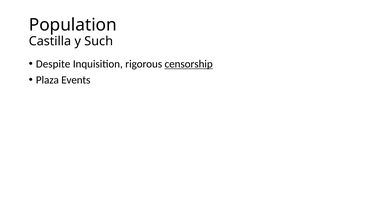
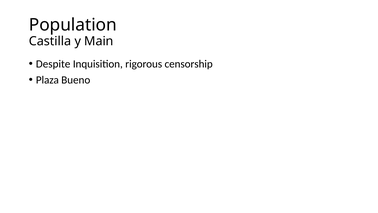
Such: Such -> Main (99, 41)
censorship underline: present -> none (189, 64)
Events: Events -> Bueno (76, 80)
